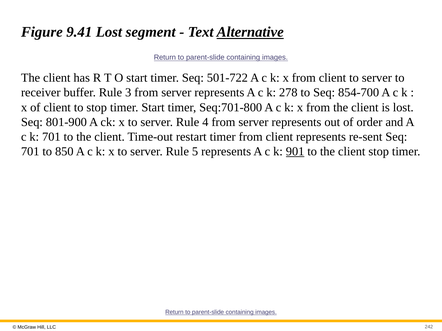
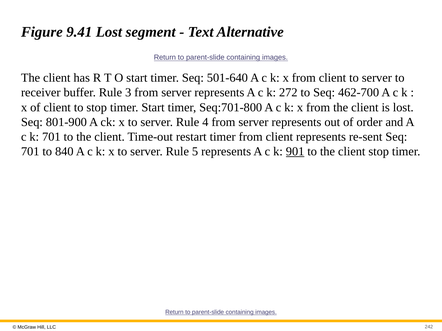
Alternative underline: present -> none (250, 32)
501-722: 501-722 -> 501-640 (227, 78)
278: 278 -> 272 (288, 93)
854-700: 854-700 -> 462-700 (359, 93)
850: 850 -> 840 (64, 152)
